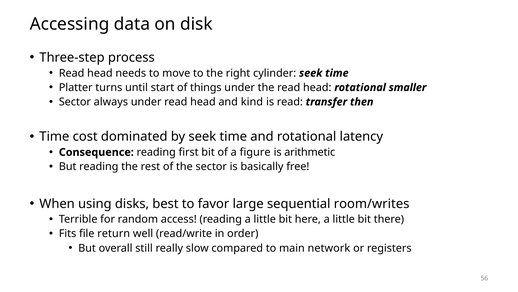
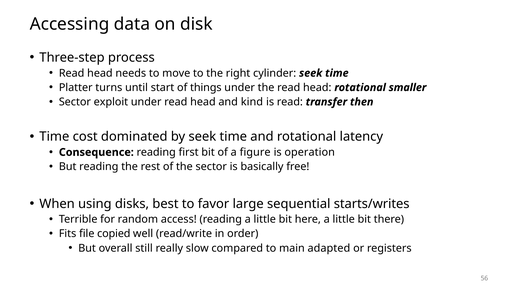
always: always -> exploit (111, 102)
arithmetic: arithmetic -> operation (310, 152)
room/writes: room/writes -> starts/writes (372, 203)
return: return -> copied (114, 233)
network: network -> adapted (329, 248)
